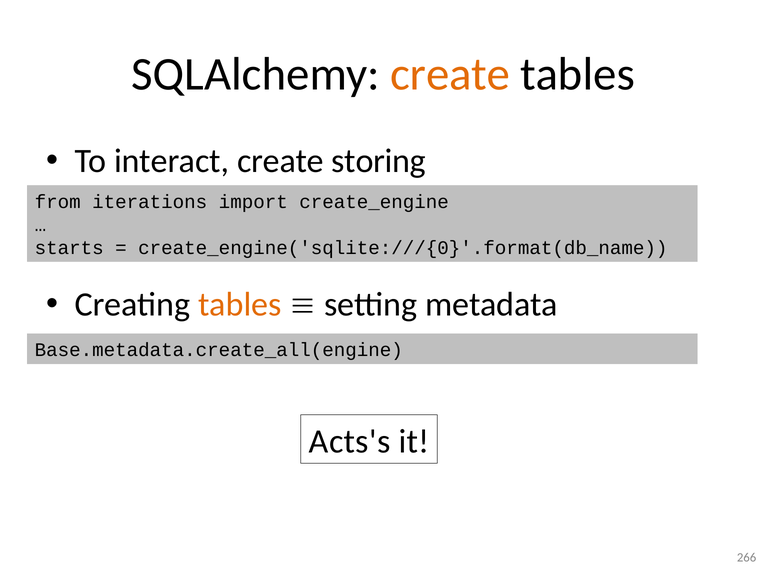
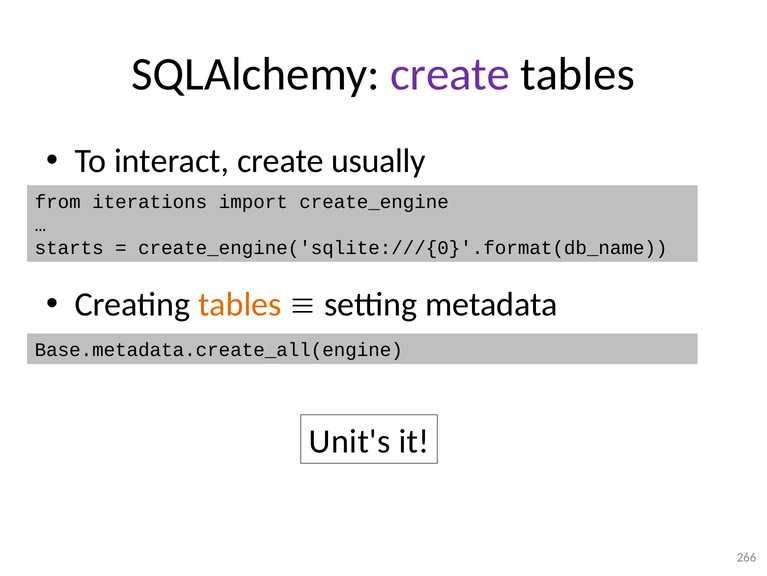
create colour: orange -> purple (450, 74)
storing: storing -> usually (379, 161)
Acts's: Acts's -> Unit's (350, 441)
